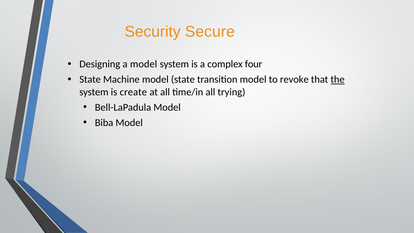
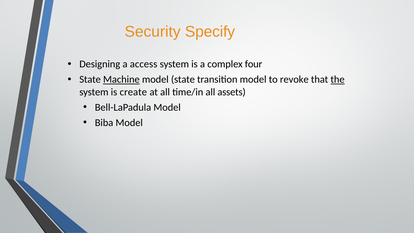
Secure: Secure -> Specify (210, 32)
a model: model -> access (144, 64)
Machine underline: none -> present (121, 80)
trying: trying -> assets (232, 92)
